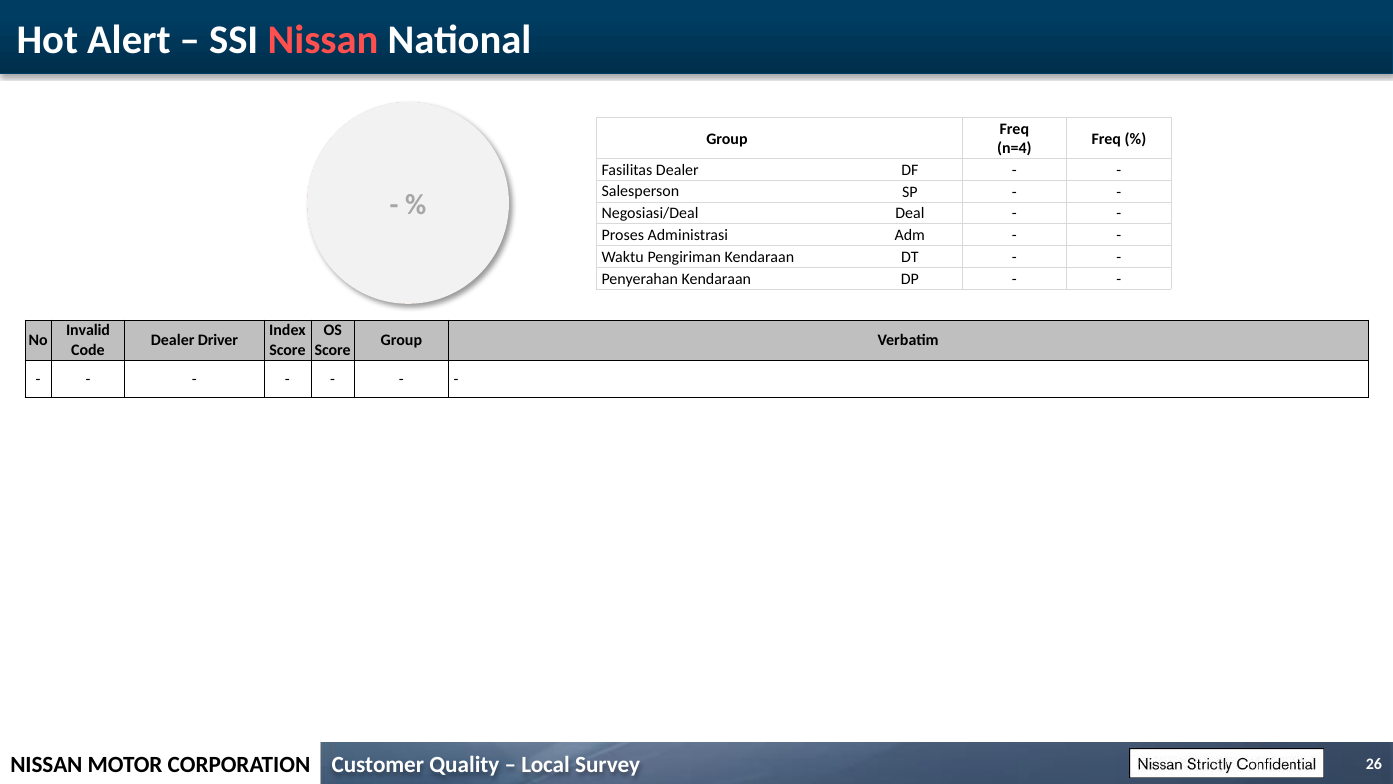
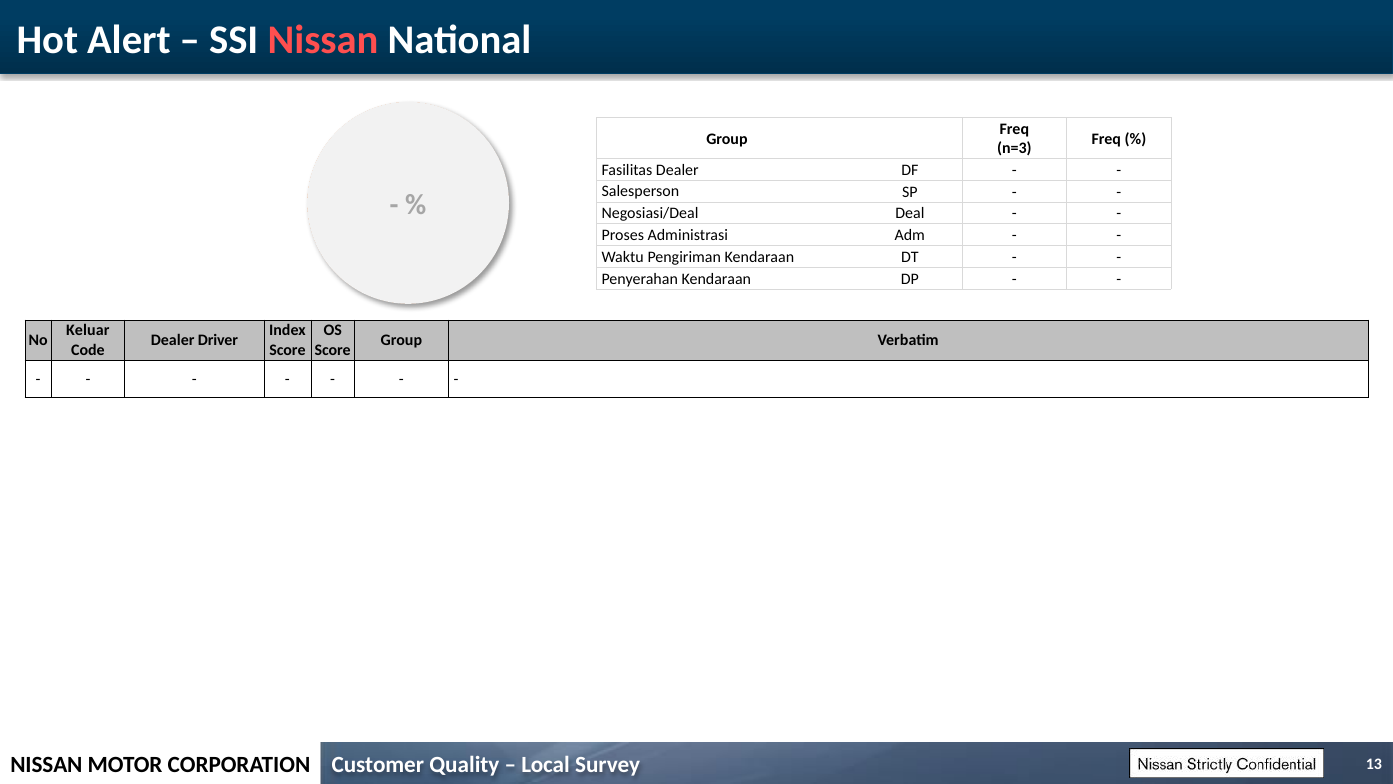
n=4: n=4 -> n=3 (1014, 149)
Invalid: Invalid -> Keluar (88, 331)
26: 26 -> 13 (1374, 764)
